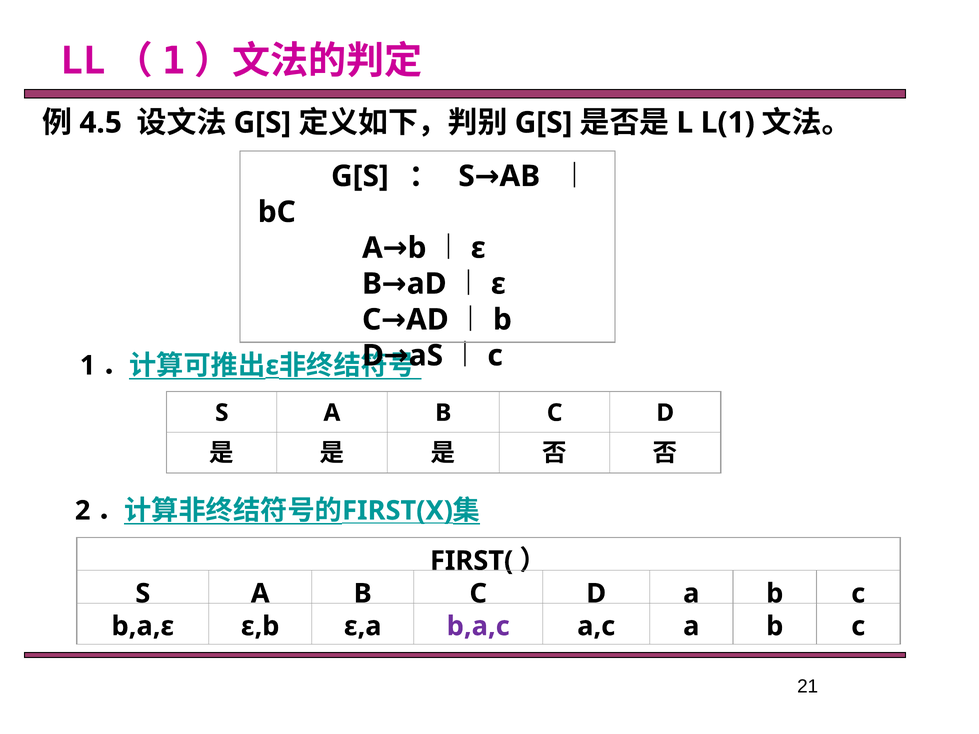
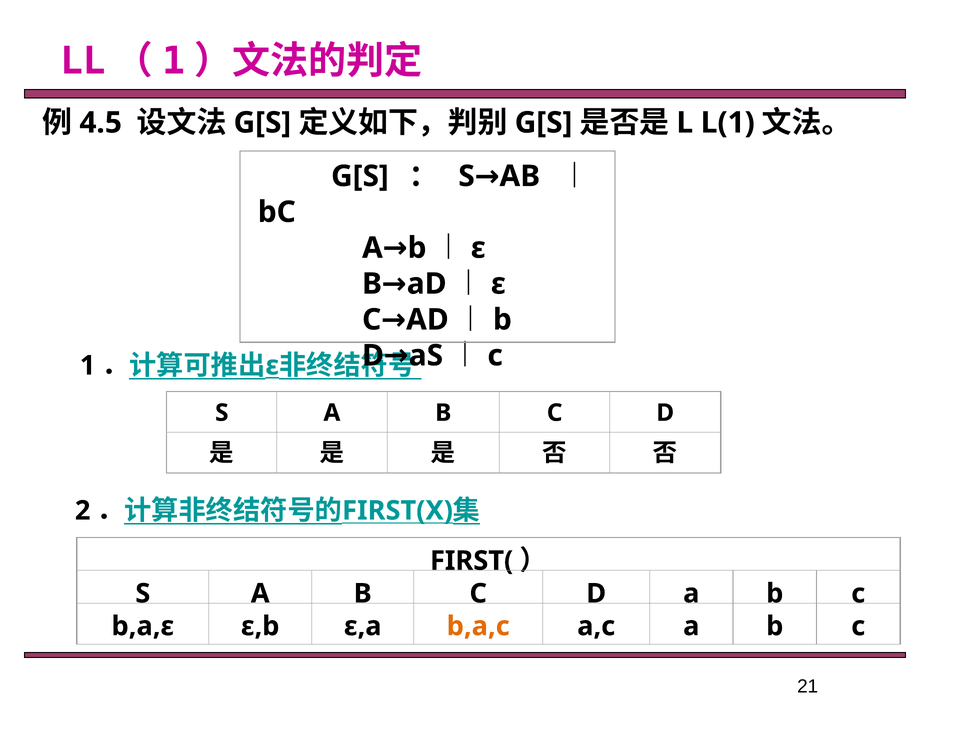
b,a,c colour: purple -> orange (478, 626)
